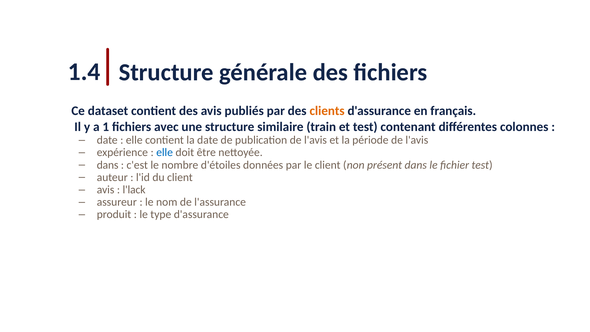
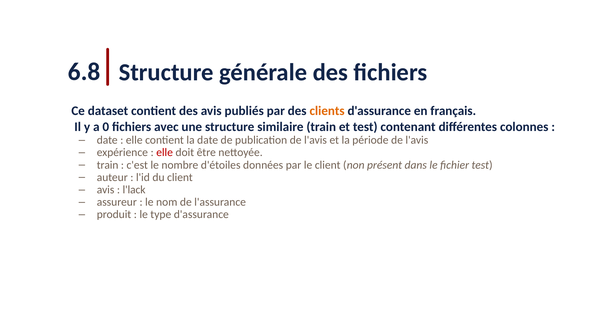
1.4: 1.4 -> 6.8 (84, 72)
1: 1 -> 0 (106, 127)
elle colour: blue -> red (165, 152)
dans: dans -> train (108, 165)
